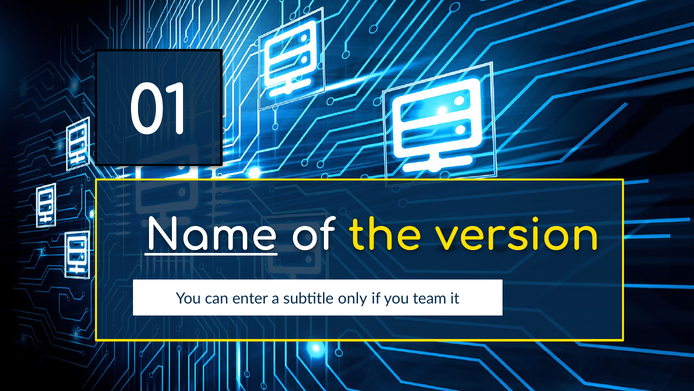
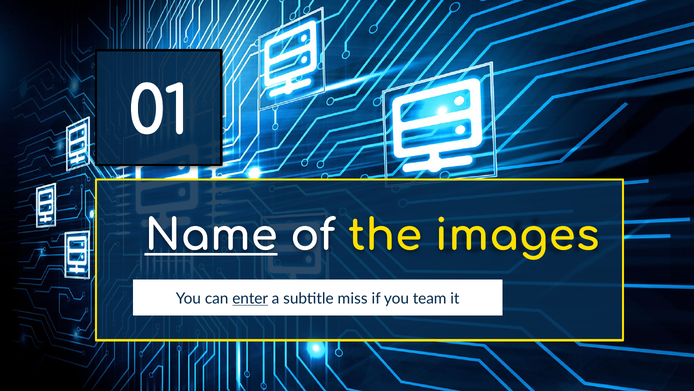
version: version -> images (517, 235)
enter underline: none -> present (250, 298)
only: only -> miss (353, 298)
